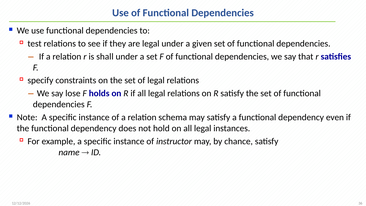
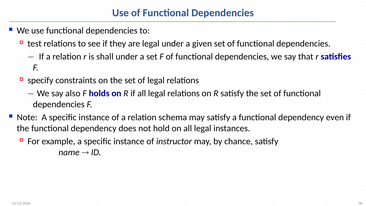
lose: lose -> also (73, 93)
